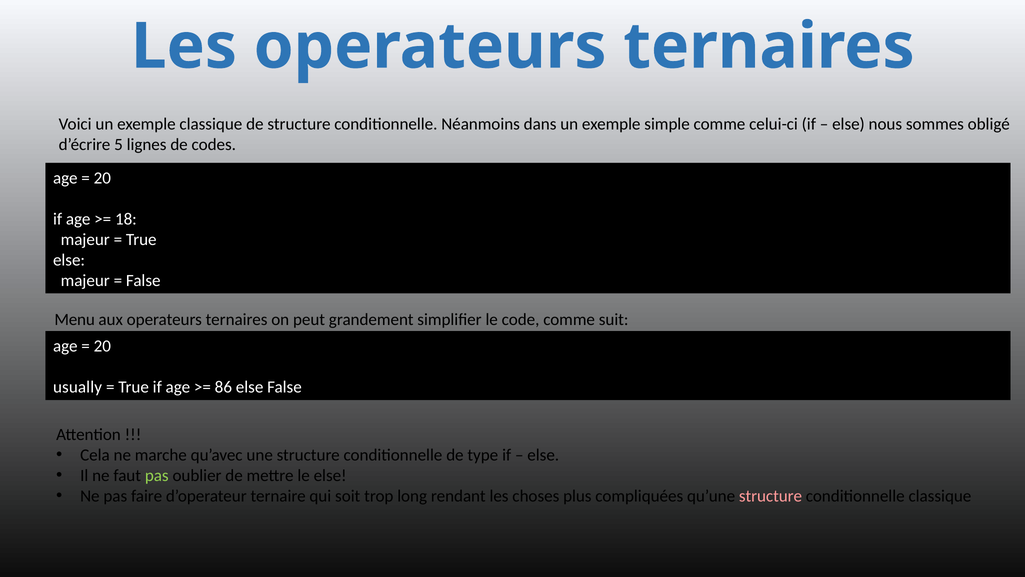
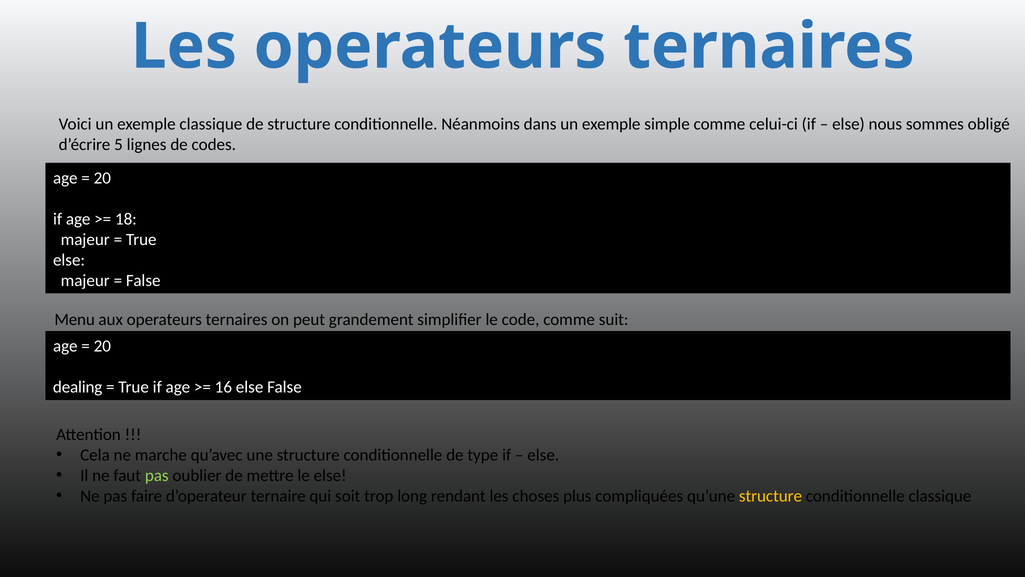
usually: usually -> dealing (78, 387)
86: 86 -> 16 (223, 387)
structure colour: pink -> yellow (771, 496)
